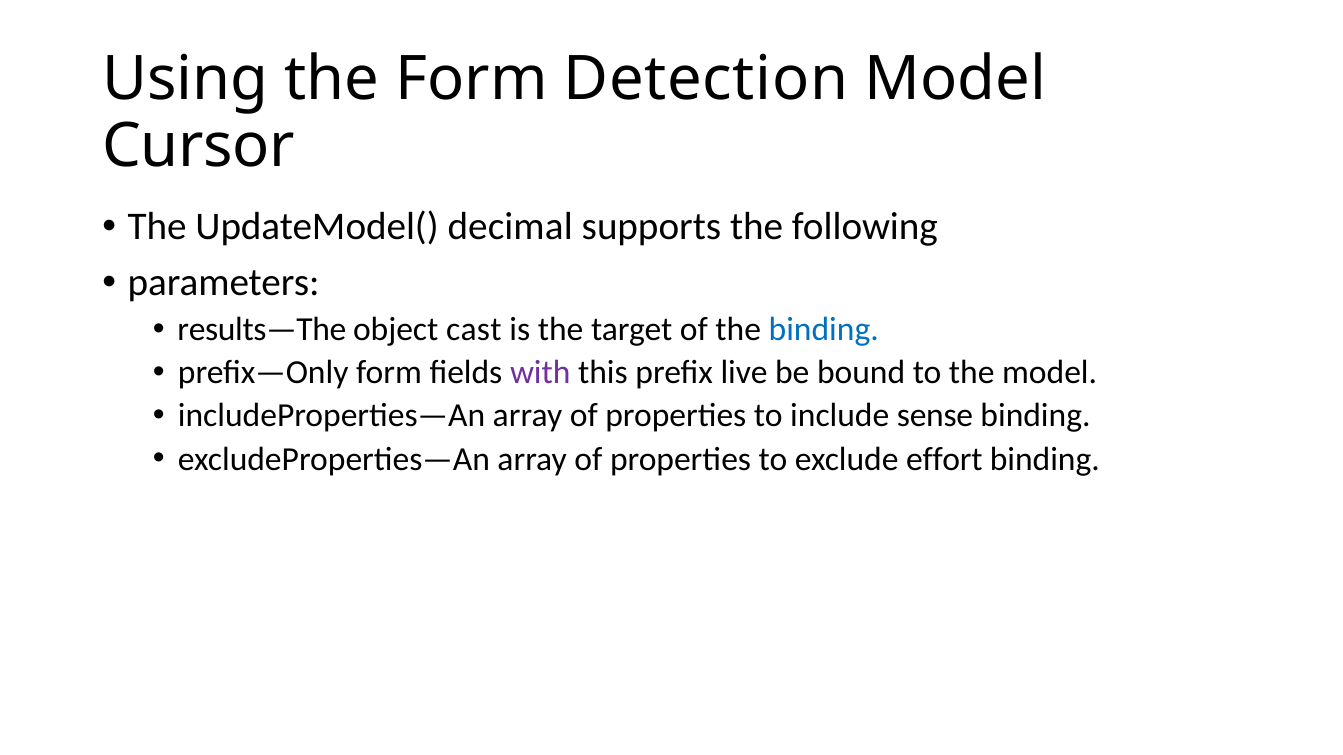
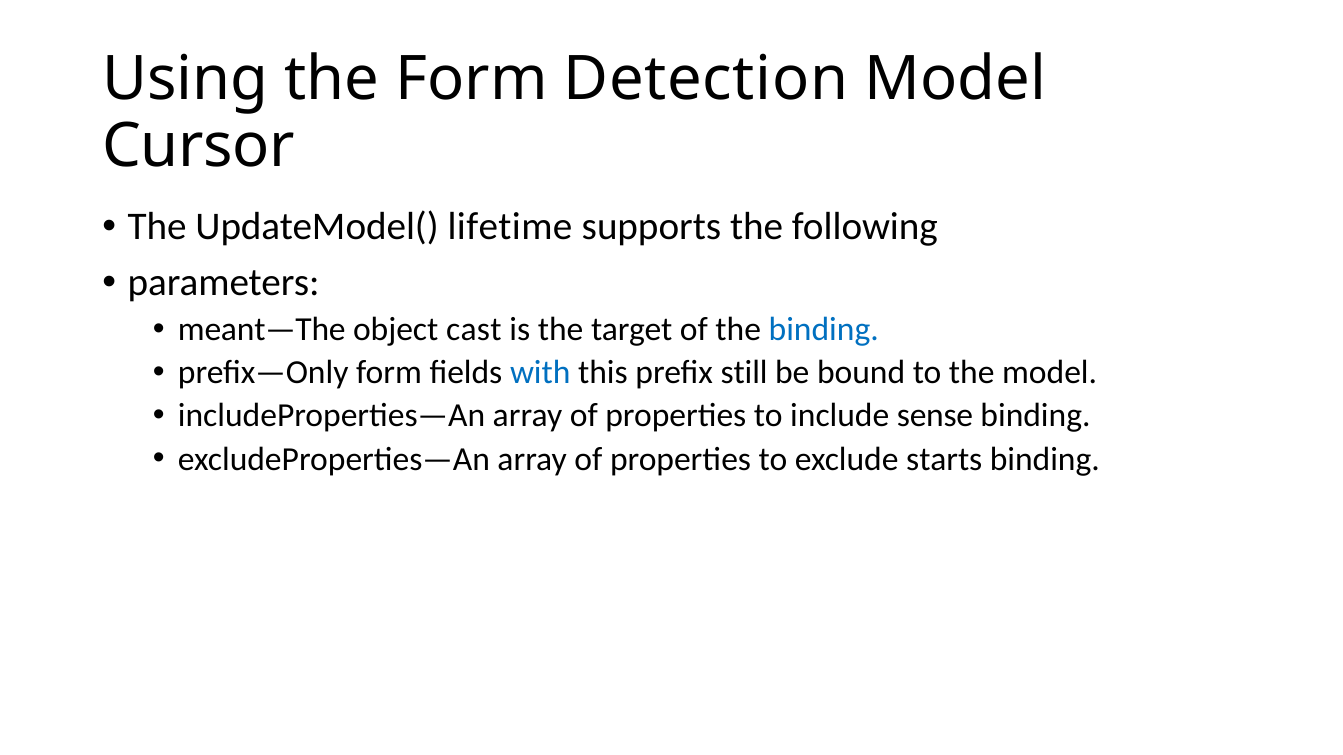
decimal: decimal -> lifetime (510, 227)
results—The: results—The -> meant—The (262, 330)
with colour: purple -> blue (540, 373)
live: live -> still (744, 373)
effort: effort -> starts (944, 459)
